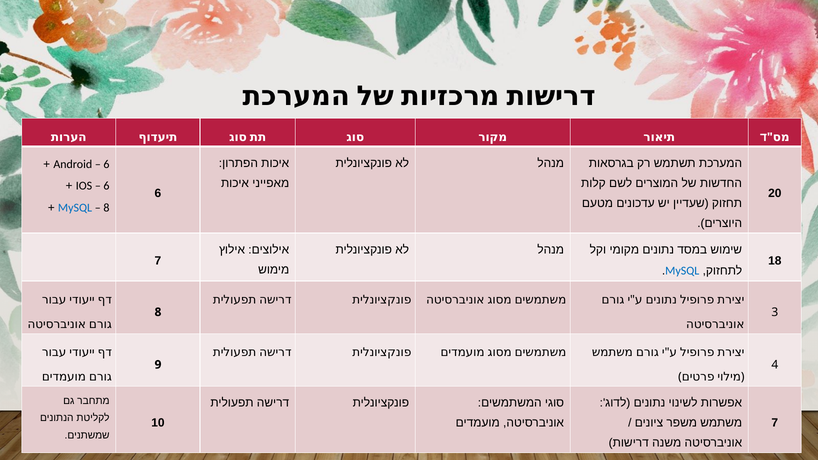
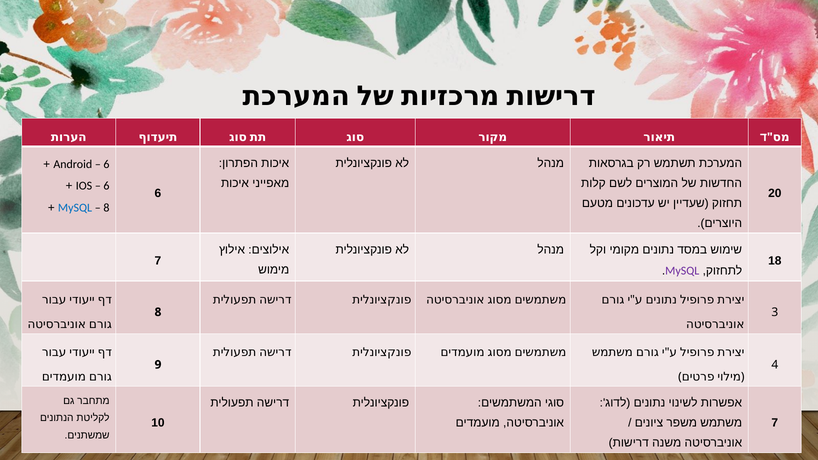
MySQL colour: blue -> purple (682, 271)
